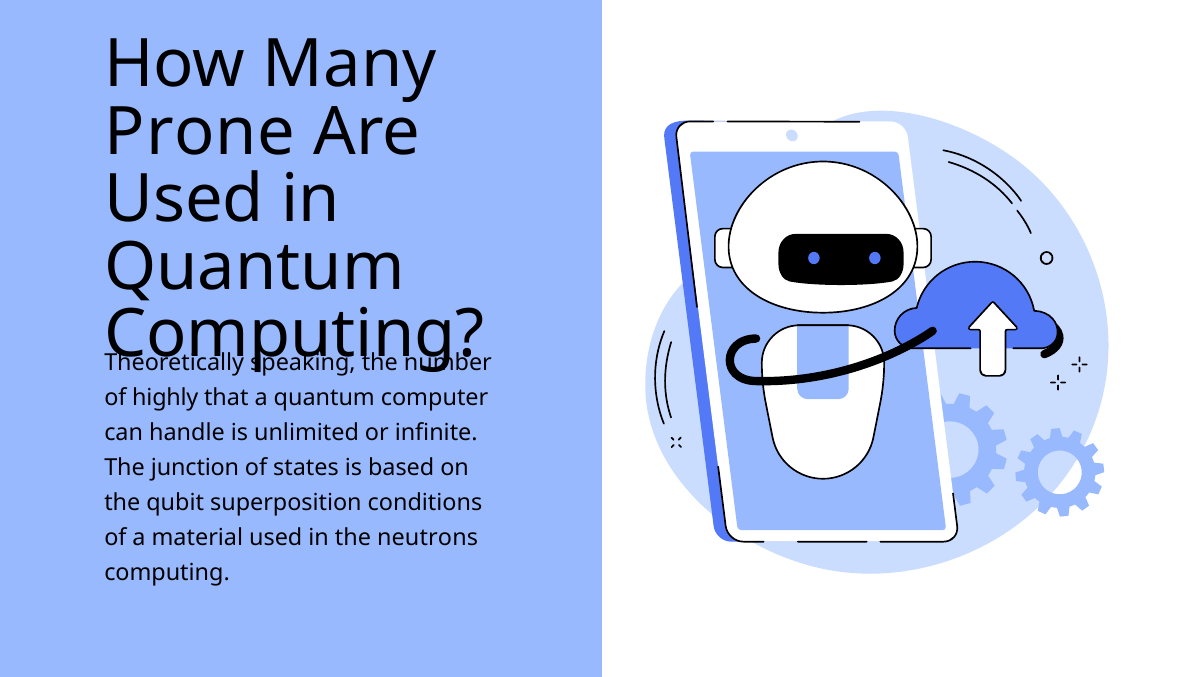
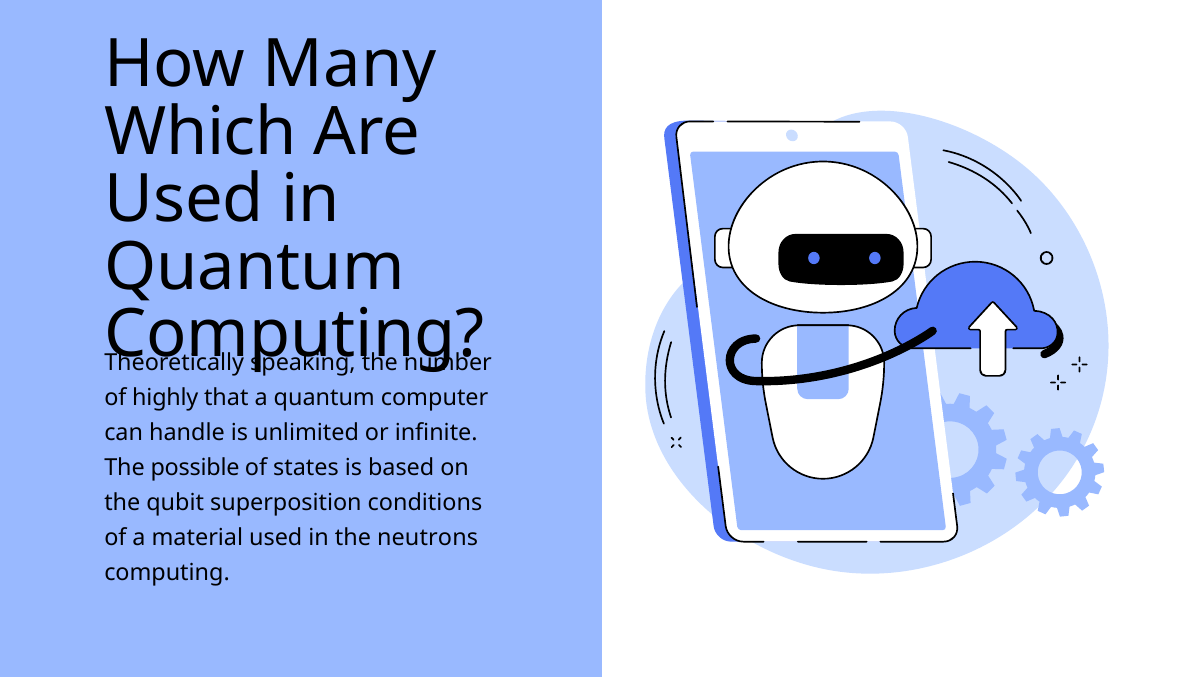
Prone: Prone -> Which (201, 132)
junction: junction -> possible (195, 468)
